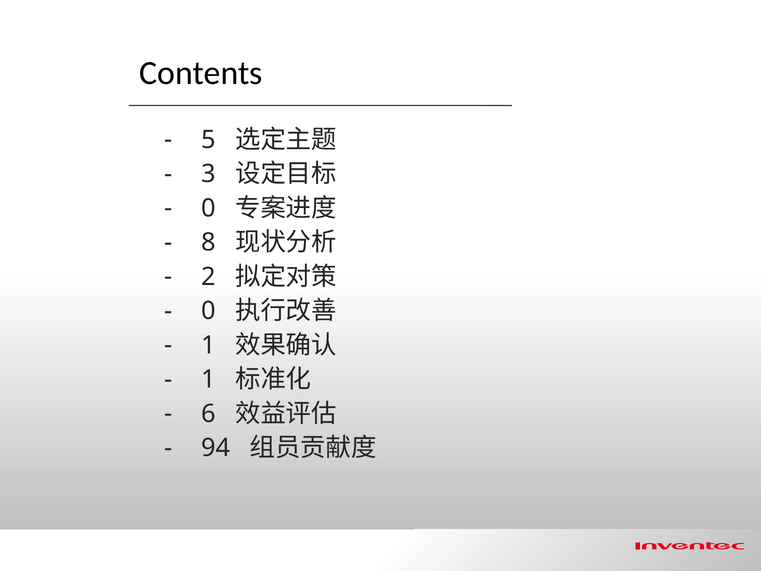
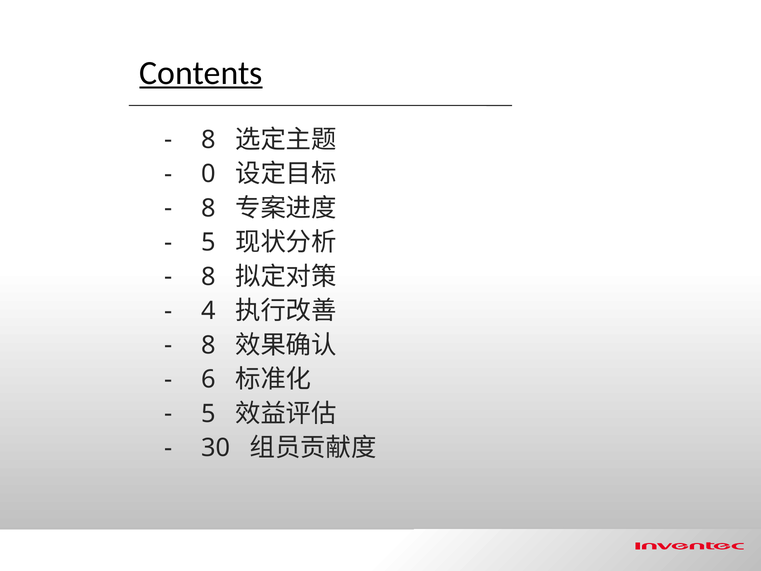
Contents underline: none -> present (201, 73)
5: 5 -> 8 (209, 140)
3: 3 -> 0 (209, 174)
0: 0 -> 8 (209, 208)
8: 8 -> 5 (209, 242)
2: 2 -> 8 (209, 277)
0: 0 -> 4 (209, 311)
1: 1 -> 8 (209, 345)
1: 1 -> 6 (209, 379)
6: 6 -> 5 (209, 414)
94: 94 -> 30 (216, 448)
